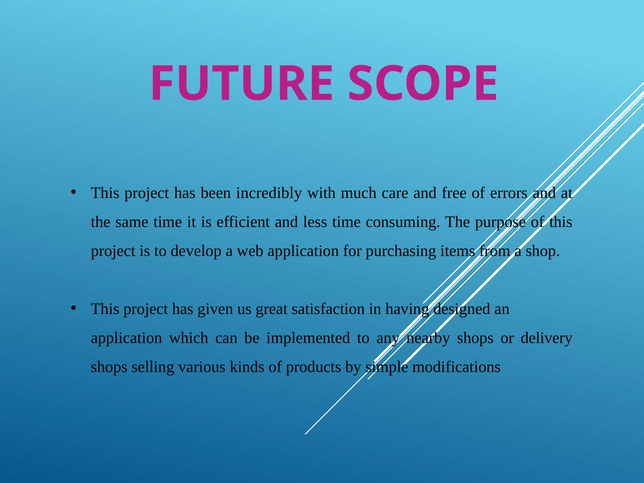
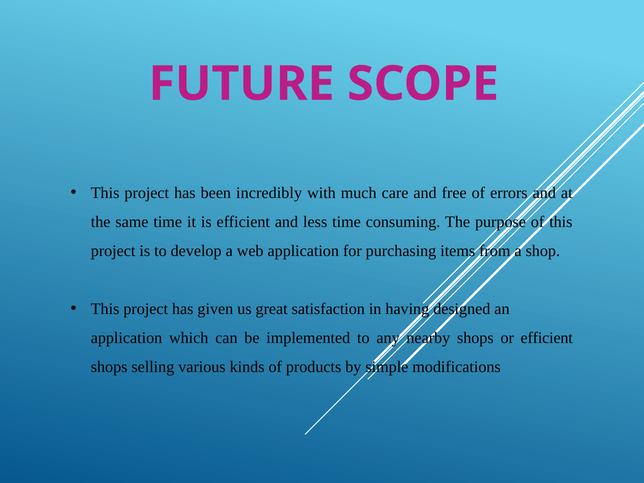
or delivery: delivery -> efficient (547, 338)
